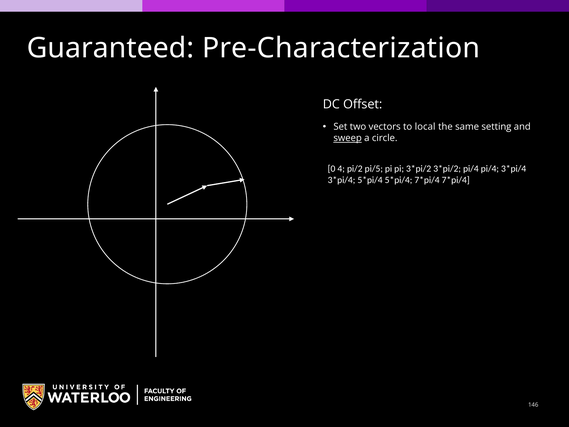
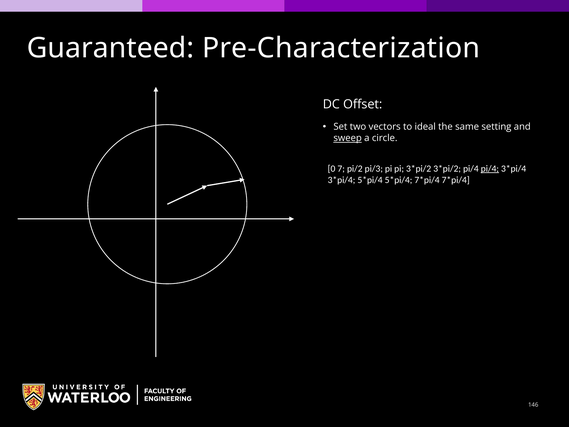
local: local -> ideal (425, 127)
4: 4 -> 7 (341, 169)
pi/5: pi/5 -> pi/3 (374, 169)
pi/4 underline: none -> present (490, 169)
